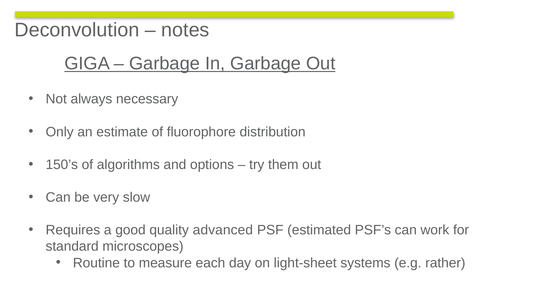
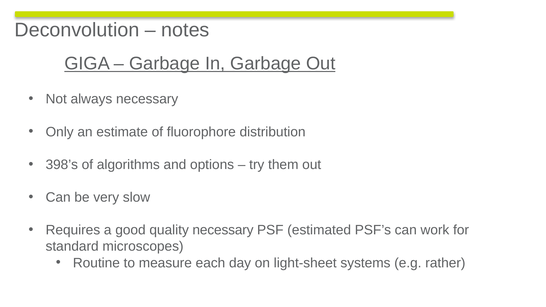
150’s: 150’s -> 398’s (62, 165)
quality advanced: advanced -> necessary (223, 230)
